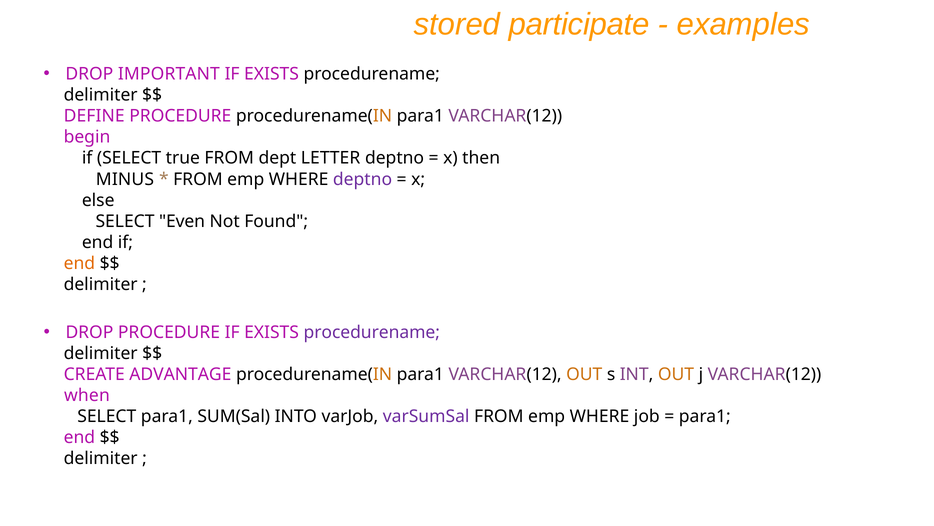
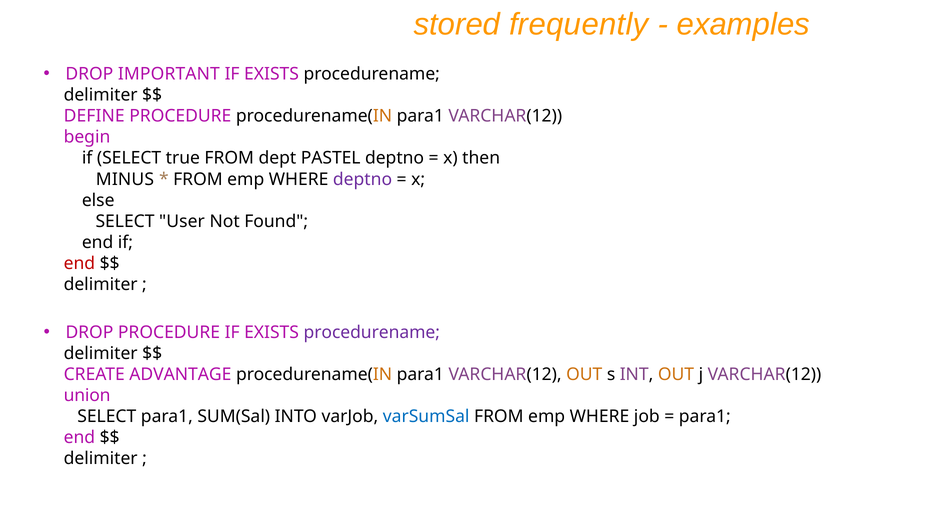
participate: participate -> frequently (579, 24)
LETTER: LETTER -> PASTEL (331, 158)
Even: Even -> User (182, 221)
end colour: orange -> red (79, 263)
when: when -> union (87, 395)
varSumSal colour: purple -> blue (426, 416)
